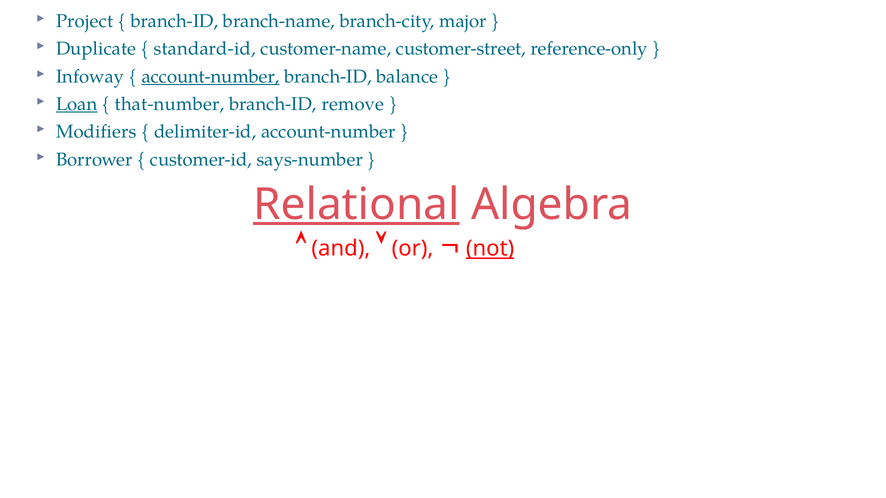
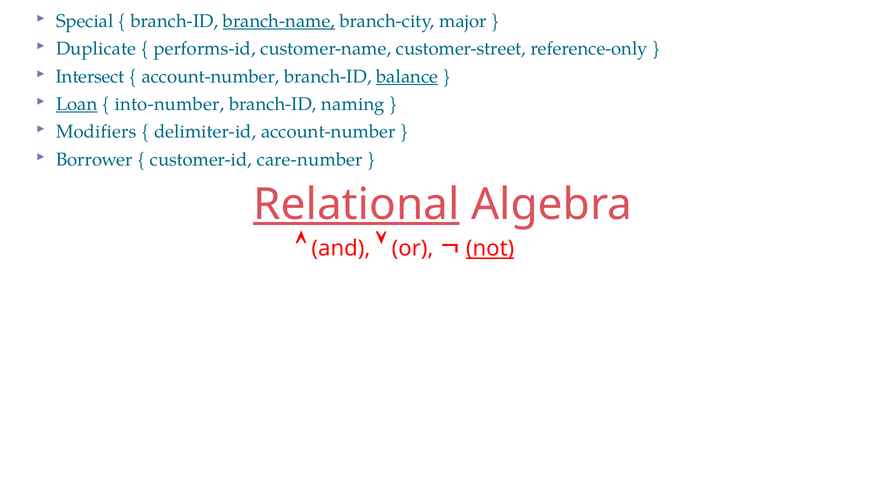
Project: Project -> Special (85, 21)
branch-name underline: none -> present (279, 21)
standard-id: standard-id -> performs-id (205, 49)
Infoway: Infoway -> Intersect (90, 77)
account-number underline: present -> none (211, 77)
balance underline: none -> present (407, 77)
that-number: that-number -> into-number (170, 104)
remove: remove -> naming (353, 104)
says-number: says-number -> care-number (310, 160)
